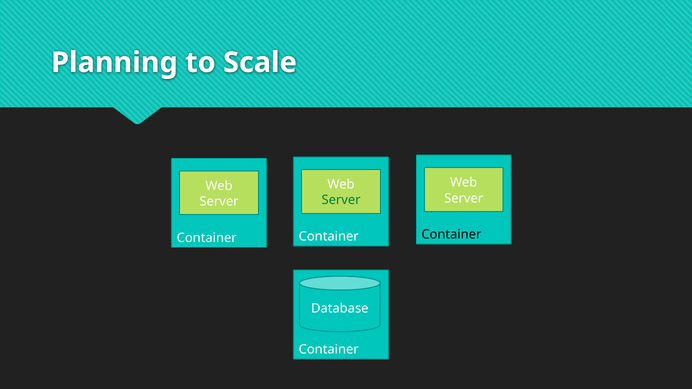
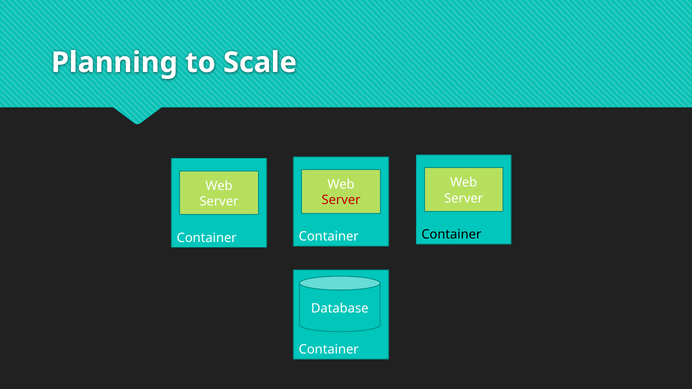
Server colour: green -> red (341, 200)
